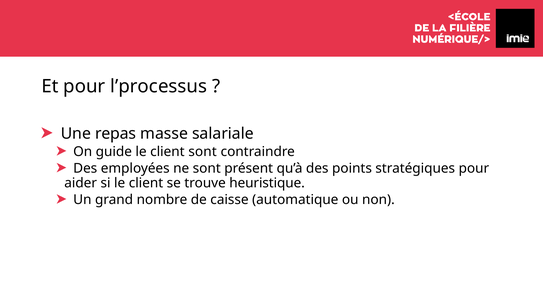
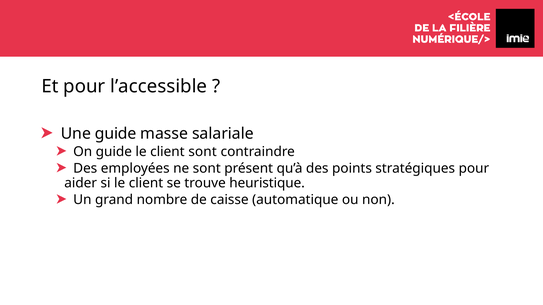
l’processus: l’processus -> l’accessible (159, 86)
Une repas: repas -> guide (116, 134)
